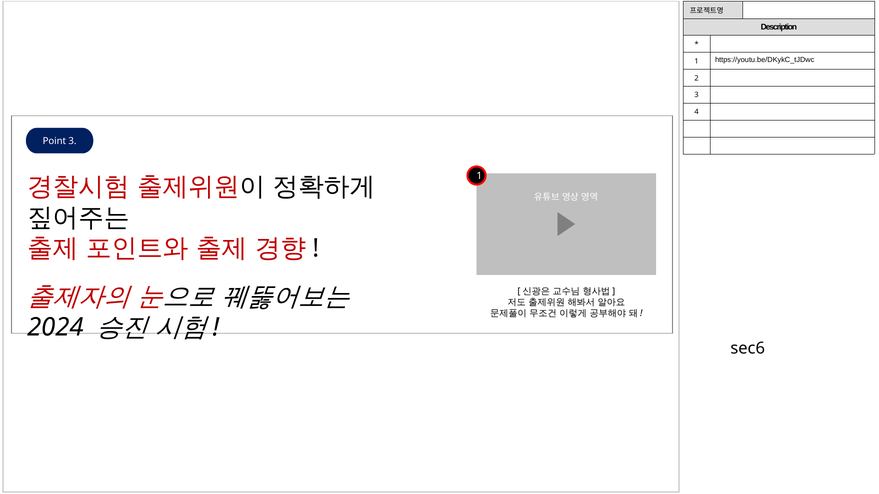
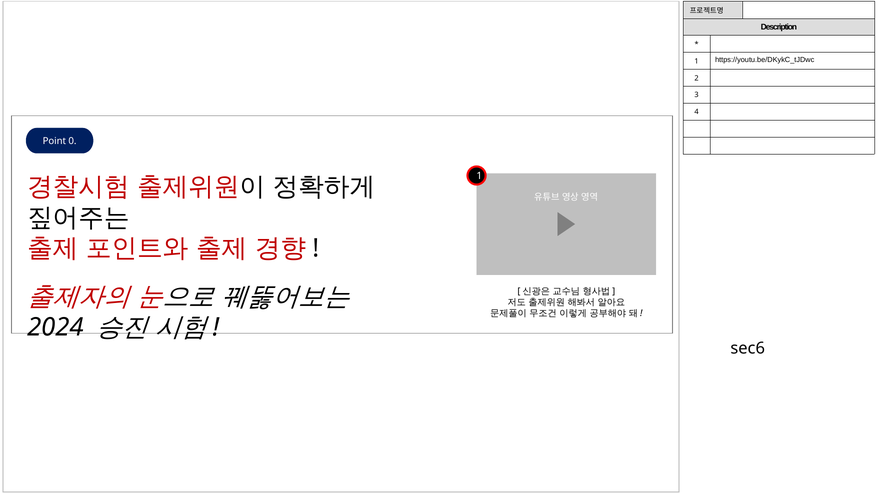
Point 3: 3 -> 0 (73, 141)
